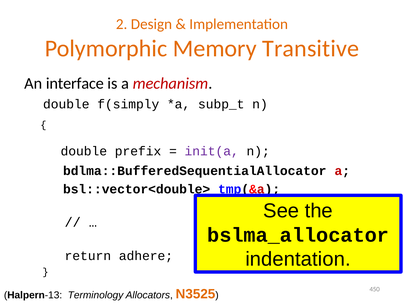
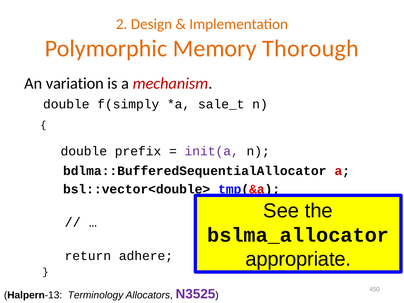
Transitive: Transitive -> Thorough (311, 49)
interface: interface -> variation (75, 84)
subp_t: subp_t -> sale_t (221, 104)
indentation: indentation -> appropriate (298, 259)
N3525 colour: orange -> purple (195, 294)
